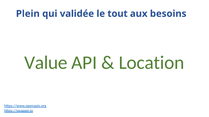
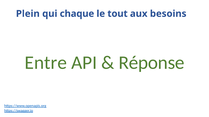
validée: validée -> chaque (77, 14)
Value: Value -> Entre (46, 63)
Location: Location -> Réponse (152, 63)
